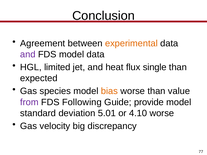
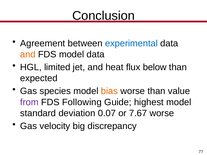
experimental colour: orange -> blue (131, 43)
and colour: purple -> orange (28, 54)
single: single -> below (155, 67)
provide: provide -> highest (149, 102)
5.01: 5.01 -> 0.07 (107, 113)
4.10: 4.10 -> 7.67 (138, 113)
